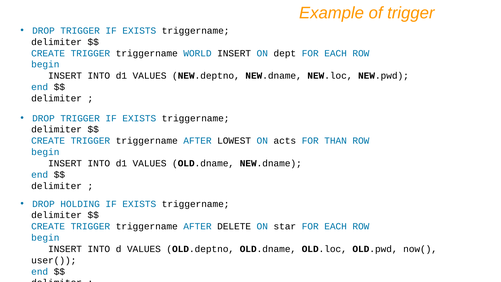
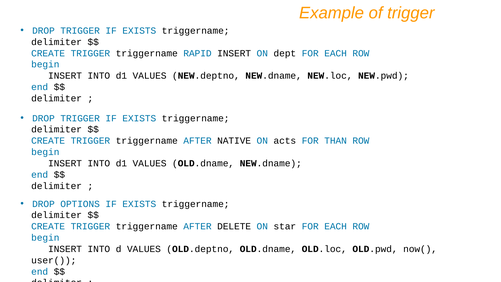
WORLD: WORLD -> RAPID (197, 53)
LOWEST: LOWEST -> NATIVE (234, 141)
HOLDING: HOLDING -> OPTIONS (80, 204)
